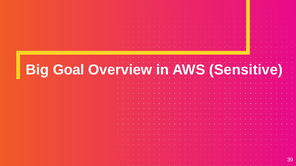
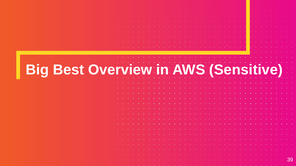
Goal: Goal -> Best (69, 70)
